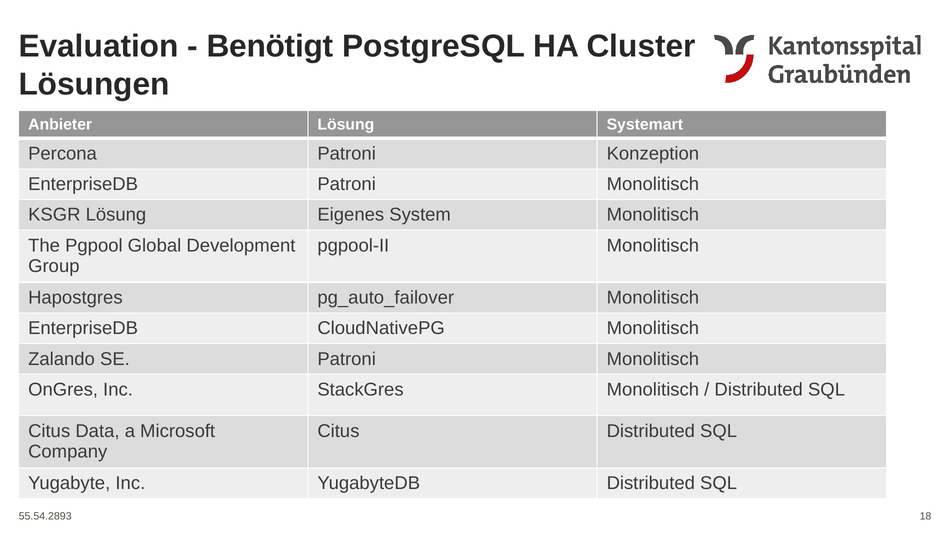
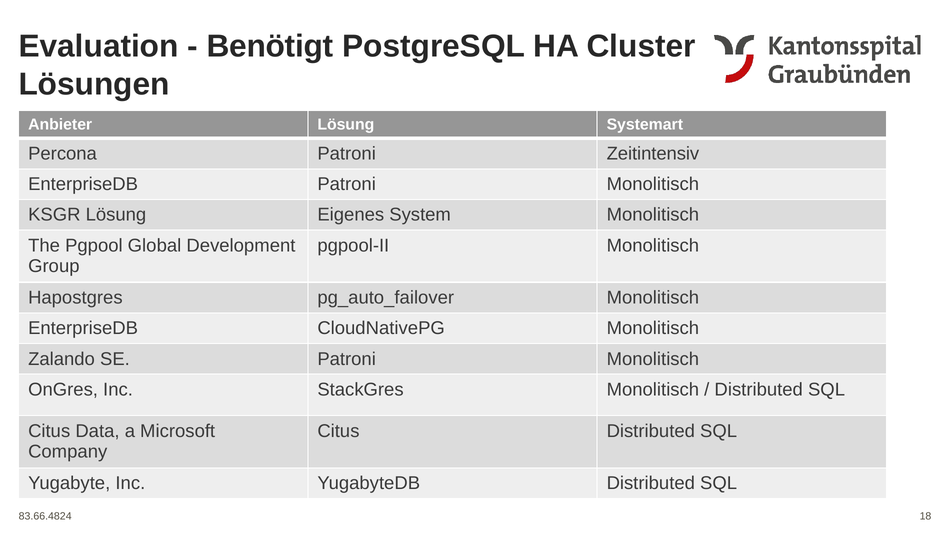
Konzeption: Konzeption -> Zeitintensiv (653, 154)
55.54.2893: 55.54.2893 -> 83.66.4824 (45, 517)
